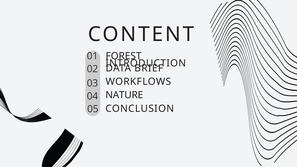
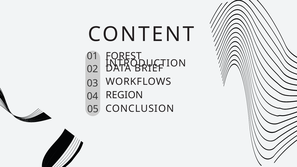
NATURE: NATURE -> REGION (124, 95)
